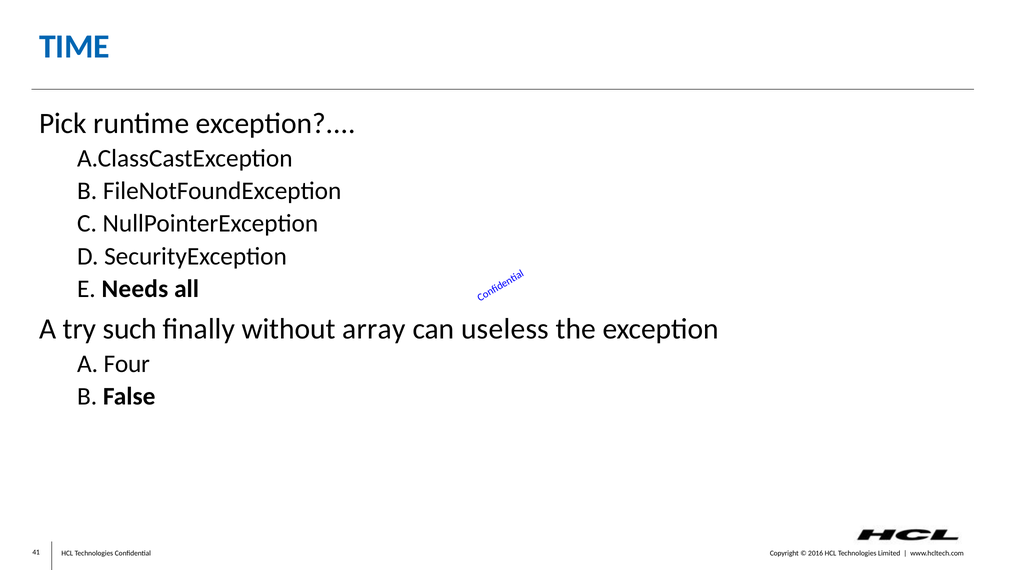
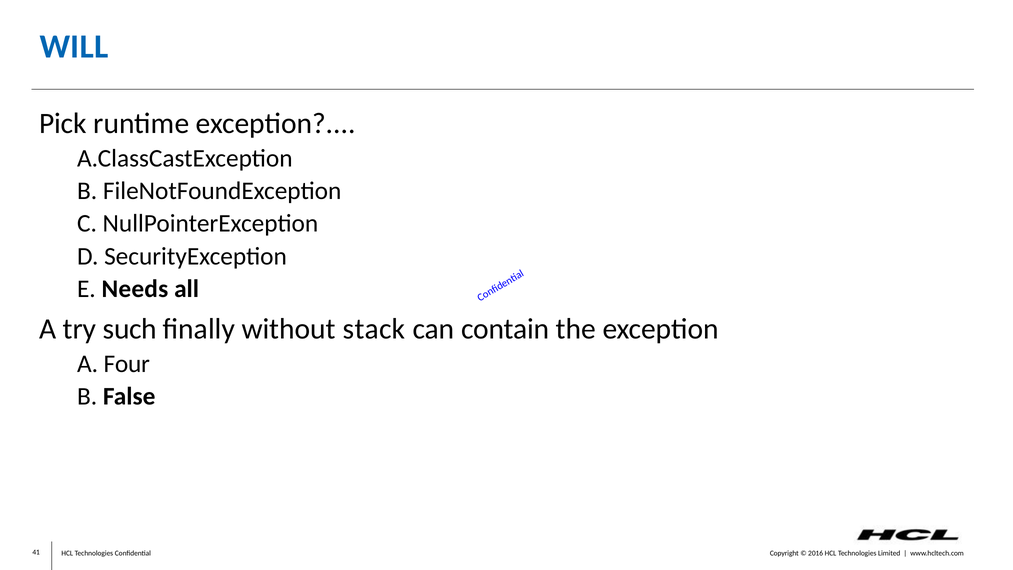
TIME: TIME -> WILL (74, 47)
array: array -> stack (374, 329)
useless: useless -> contain (505, 329)
